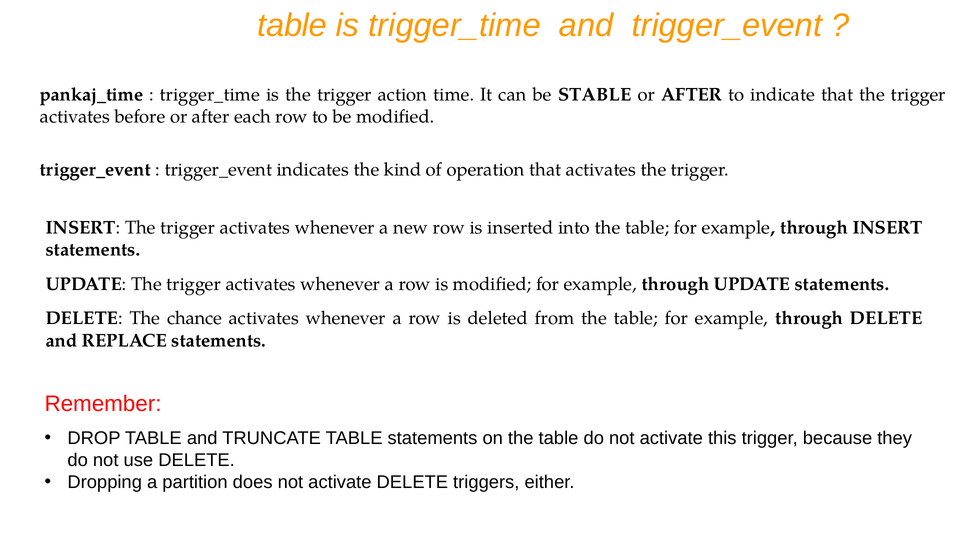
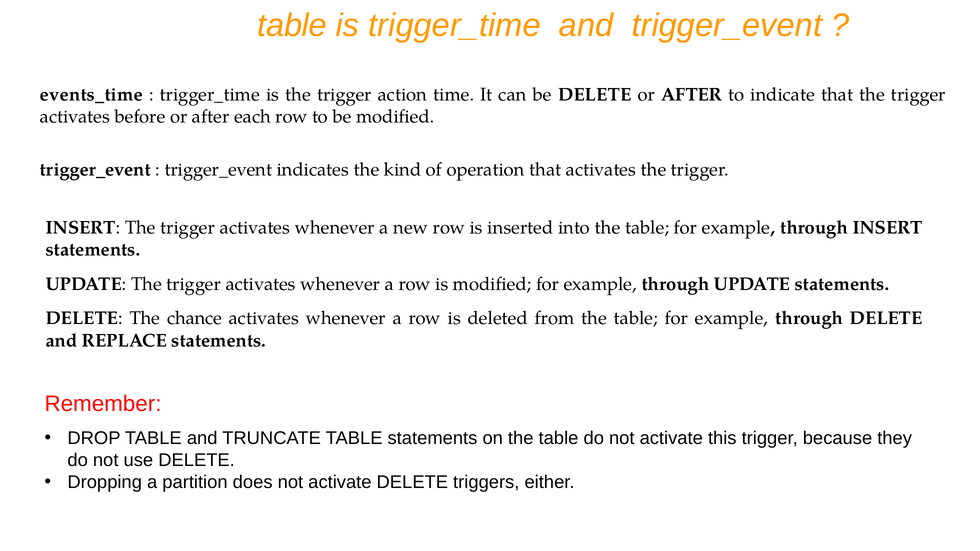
pankaj_time: pankaj_time -> events_time (91, 95)
be STABLE: STABLE -> DELETE (595, 95)
